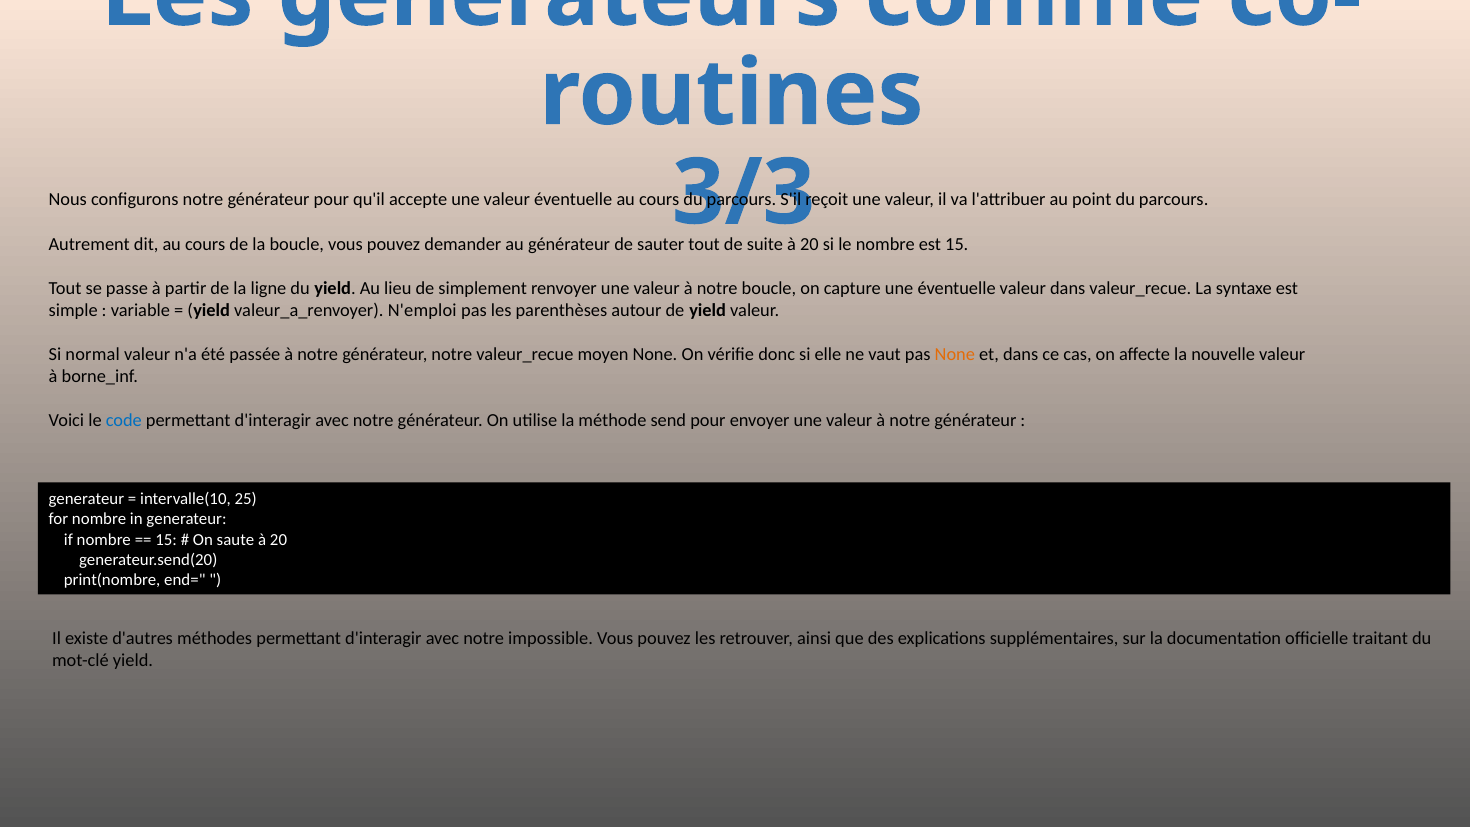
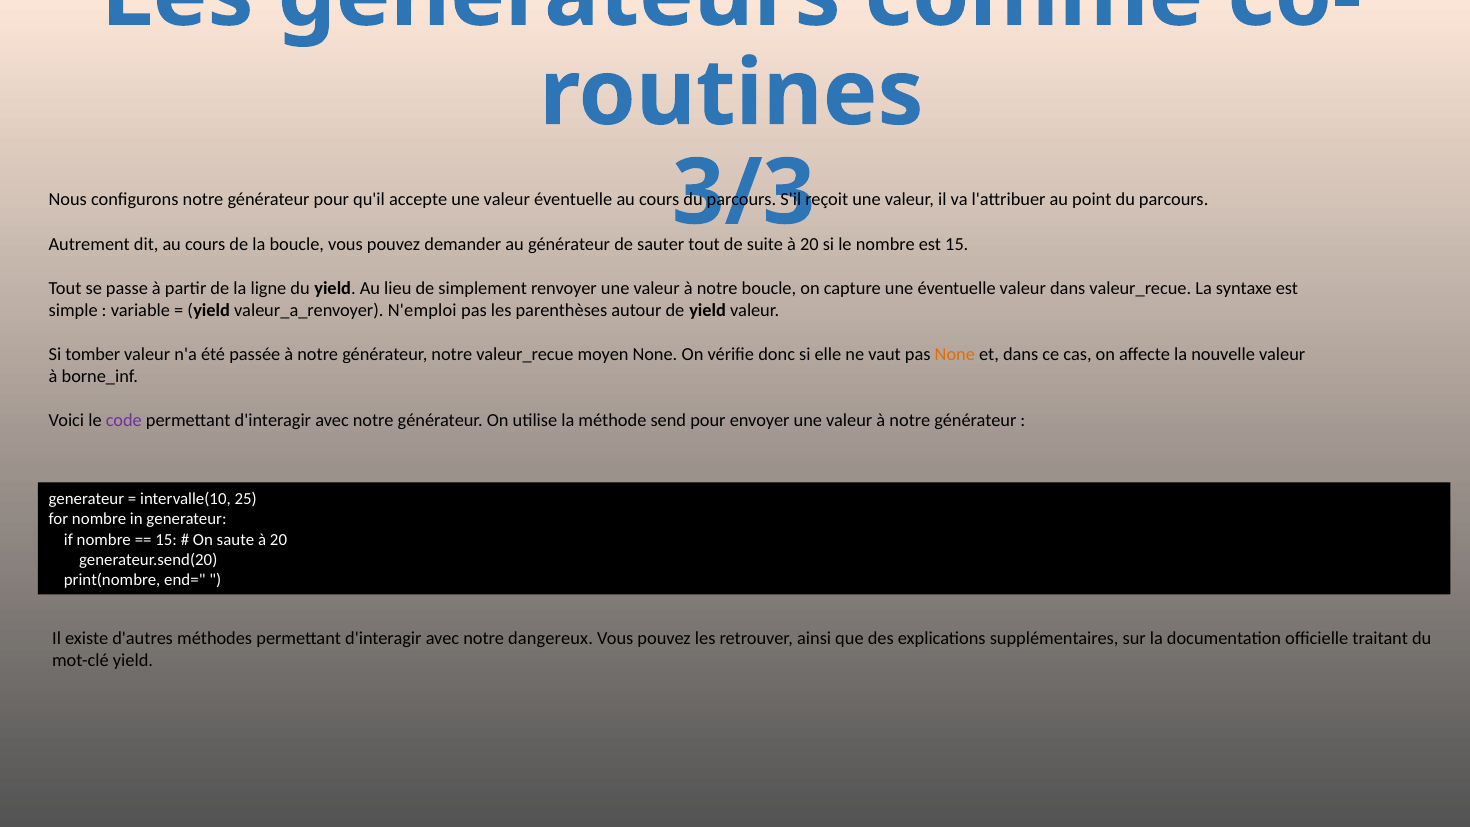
normal: normal -> tomber (93, 354)
code colour: blue -> purple (124, 420)
impossible: impossible -> dangereux (551, 639)
